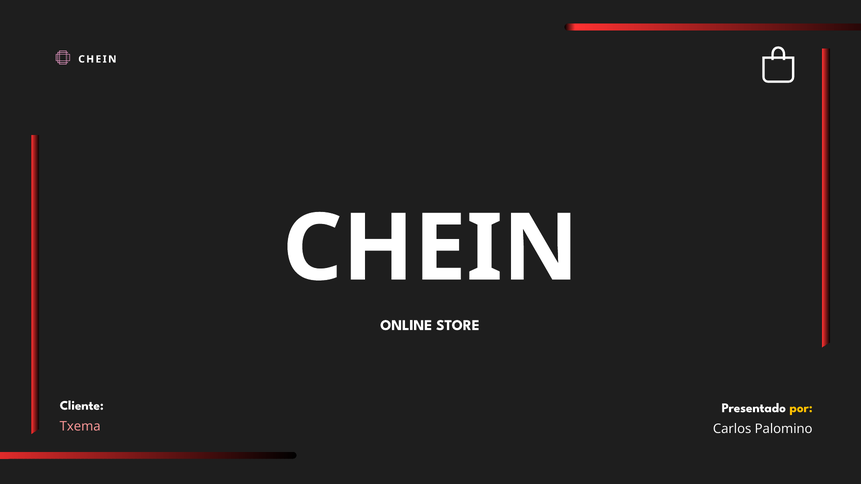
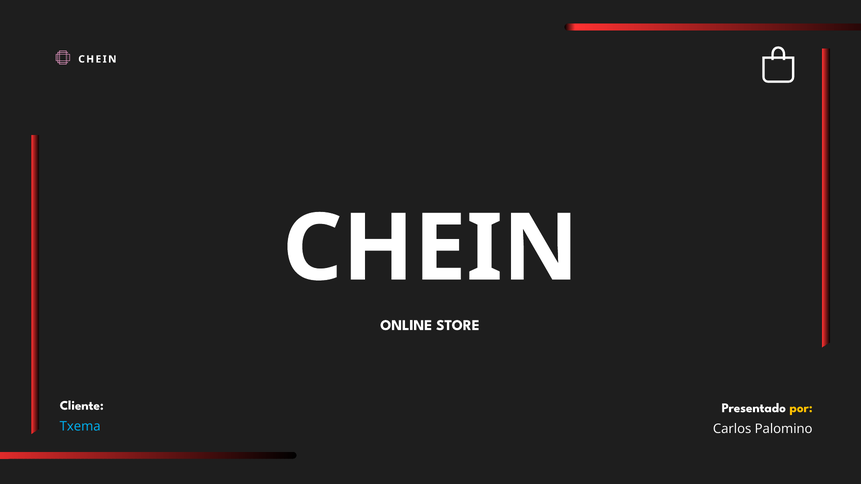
Txema colour: pink -> light blue (80, 427)
